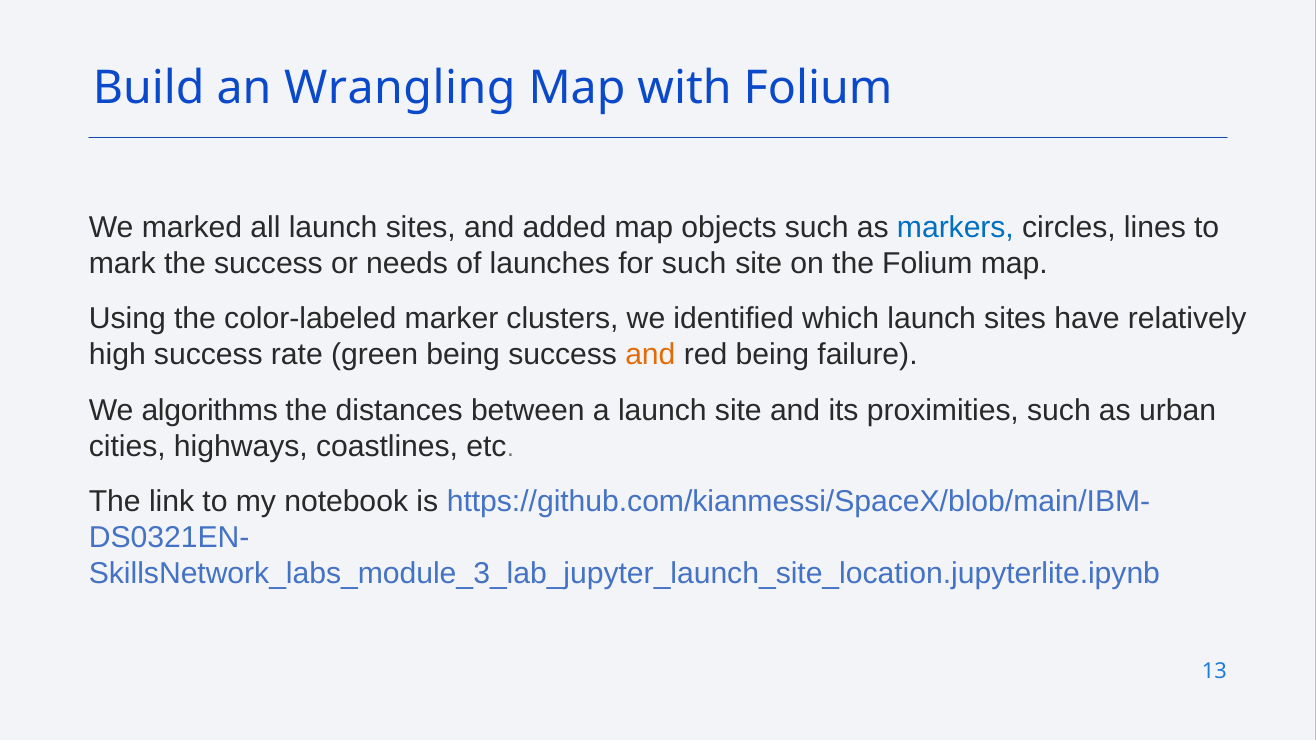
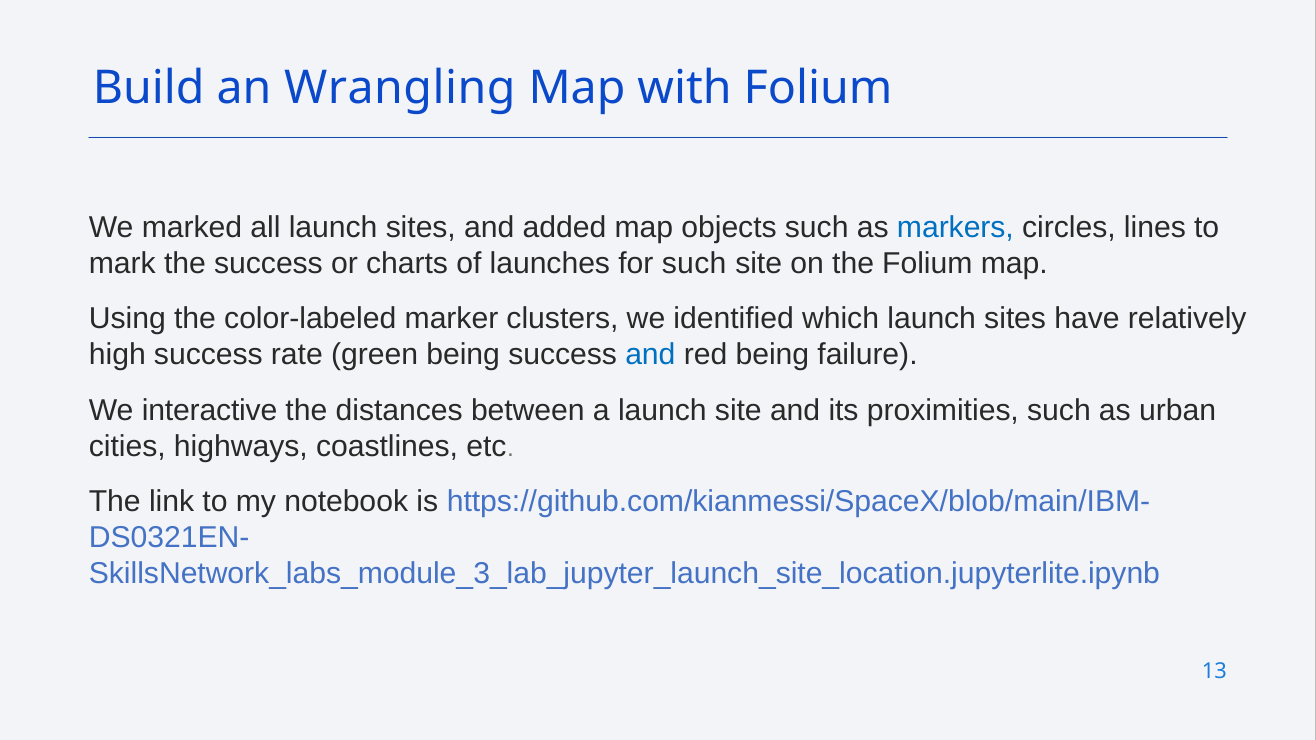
needs: needs -> charts (407, 264)
and colour: orange -> blue (650, 355)
algorithms: algorithms -> interactive (210, 410)
